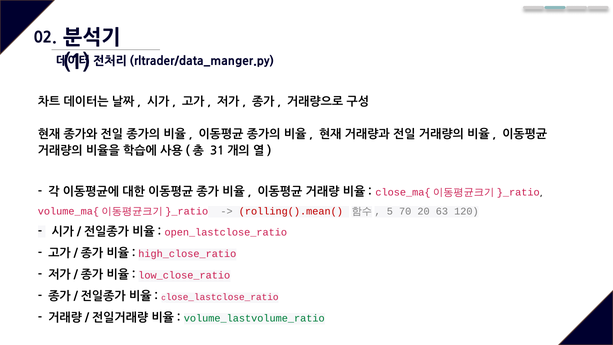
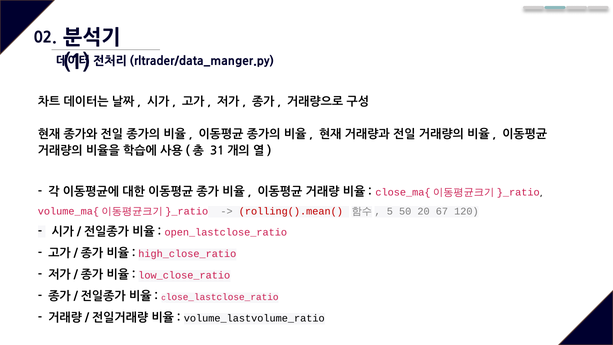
70: 70 -> 50 (405, 211)
63: 63 -> 67 (442, 211)
volume_lastvolume_ratio colour: green -> black (254, 318)
